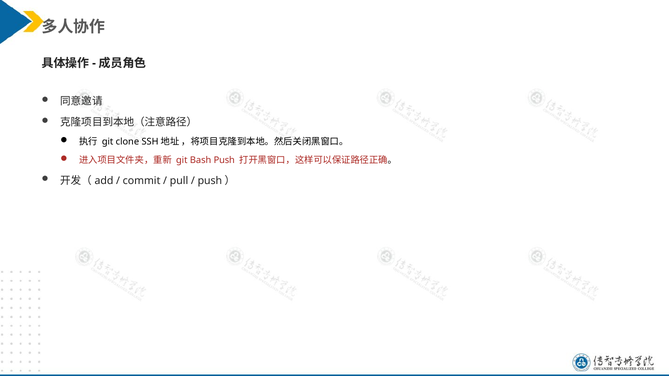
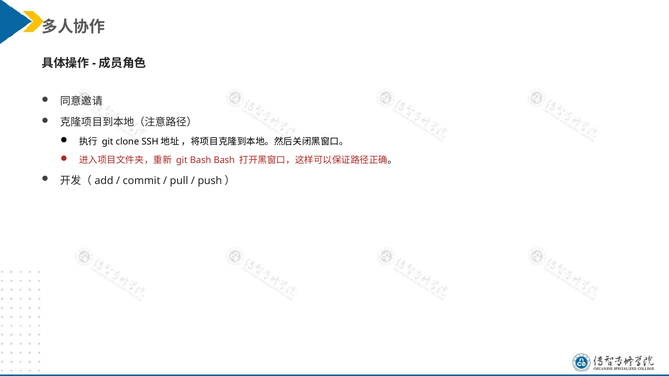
Bash Push: Push -> Bash (224, 160)
